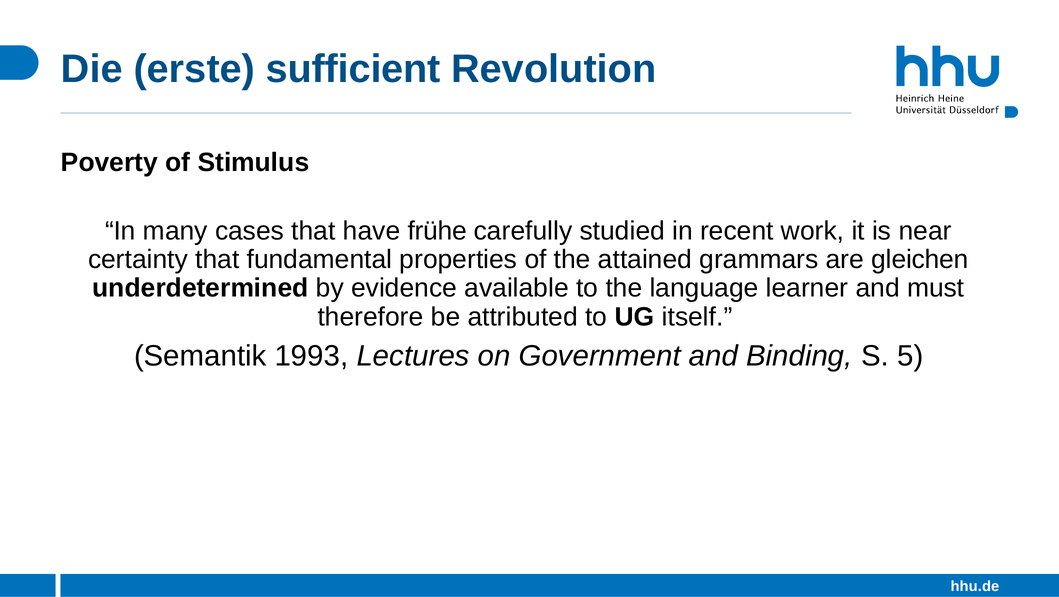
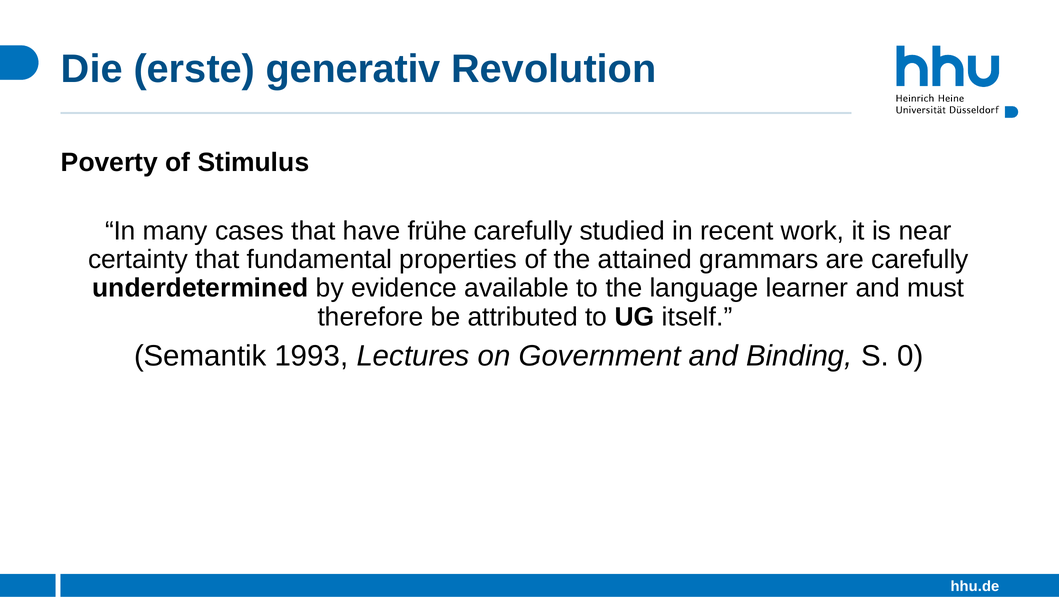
sufficient: sufficient -> generativ (353, 69)
are gleichen: gleichen -> carefully (920, 259)
5: 5 -> 0 (910, 356)
